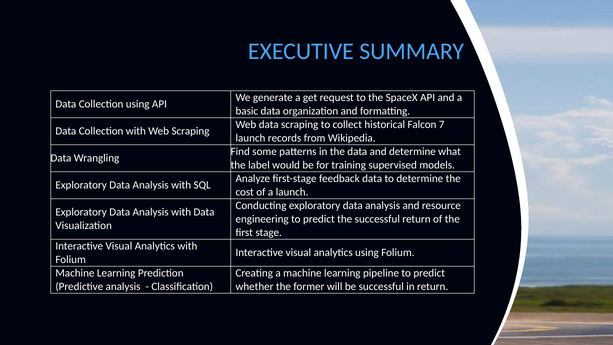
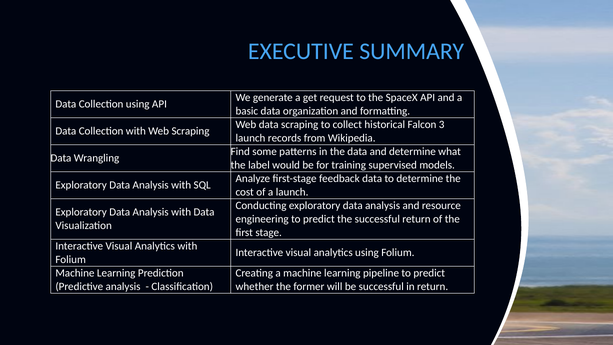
7: 7 -> 3 (442, 124)
